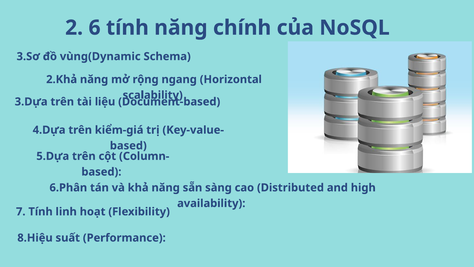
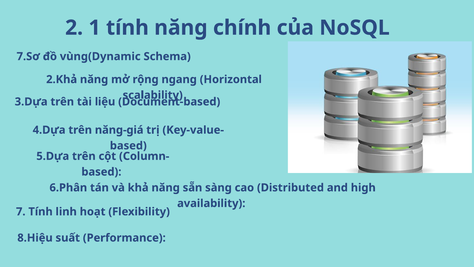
6: 6 -> 1 (95, 28)
3.Sơ: 3.Sơ -> 7.Sơ (28, 56)
kiểm-giá: kiểm-giá -> năng-giá (119, 130)
